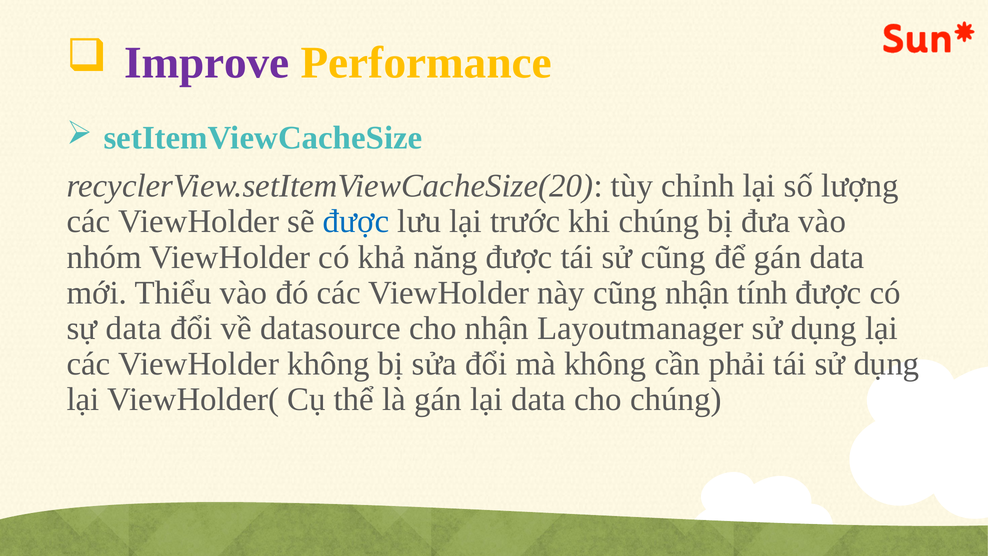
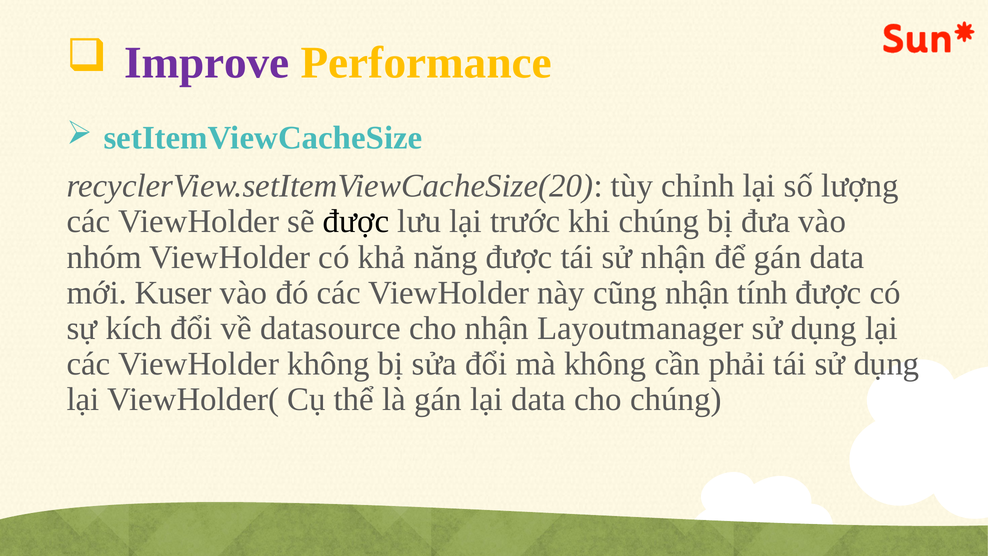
được colour: blue -> black (356, 221)
sử cũng: cũng -> nhận (673, 257)
Thiểu: Thiểu -> Kuser (173, 293)
sự data: data -> kích (134, 328)
